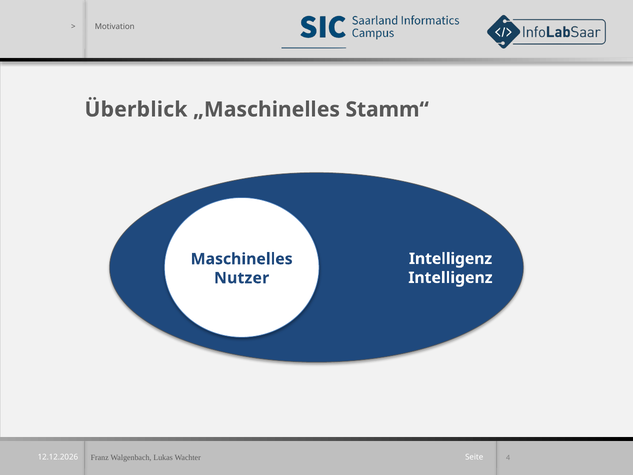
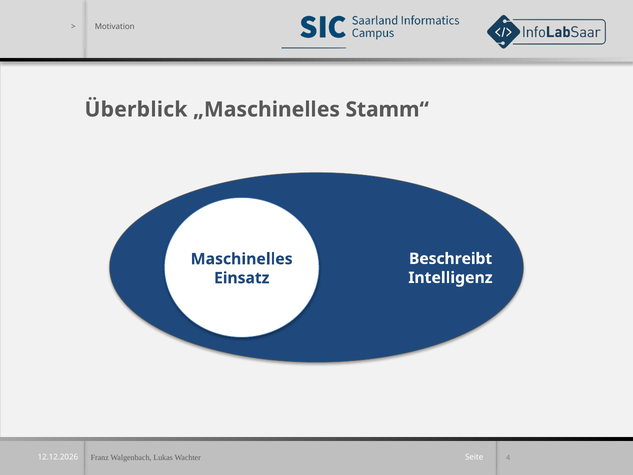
Intelligenz: Intelligenz -> Beschreibt (451, 259)
Nutzer: Nutzer -> Einsatz (242, 278)
